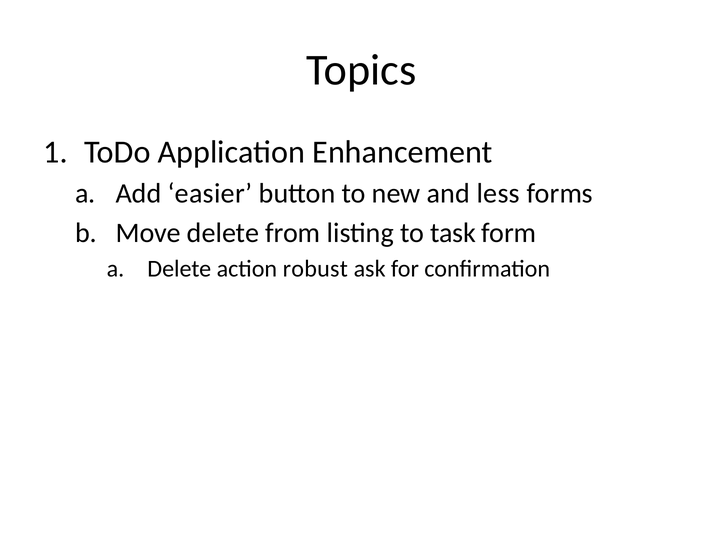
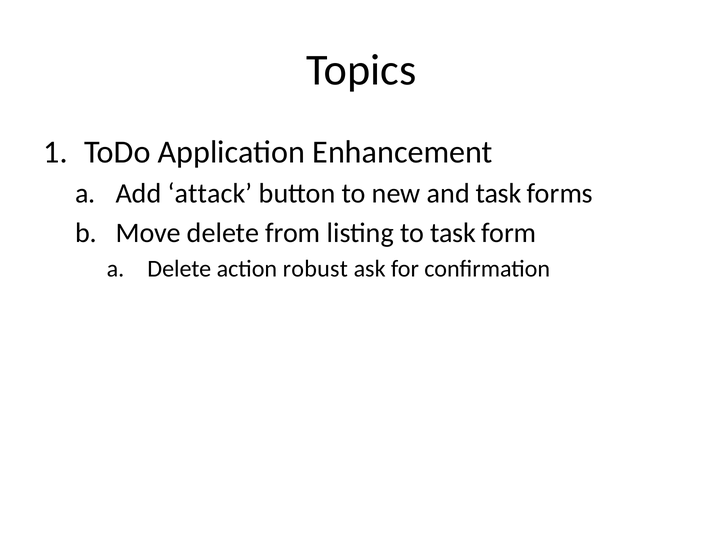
easier: easier -> attack (210, 193)
and less: less -> task (499, 193)
